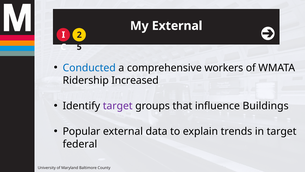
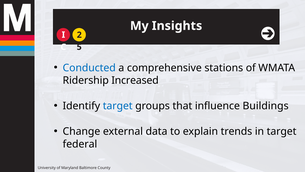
My External: External -> Insights (177, 26)
workers: workers -> stations (224, 68)
target colour: purple -> blue (118, 106)
Popular: Popular -> Change (81, 131)
